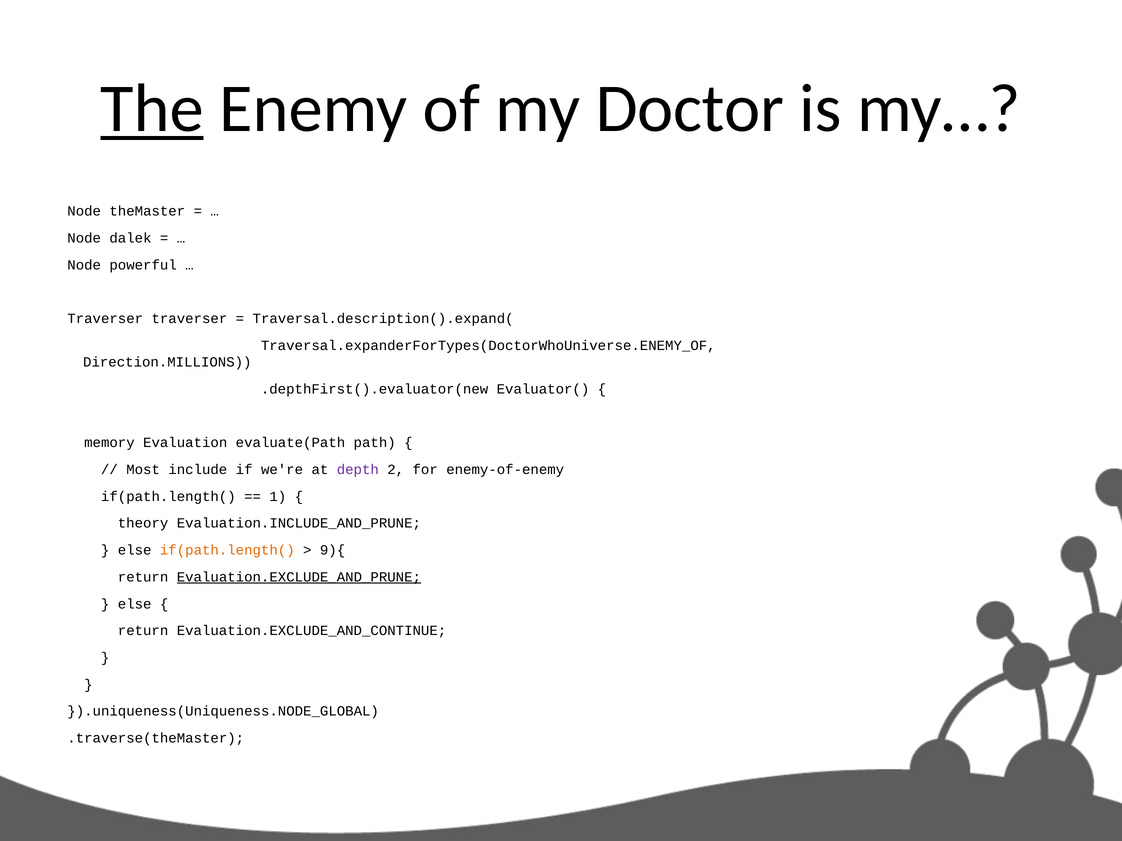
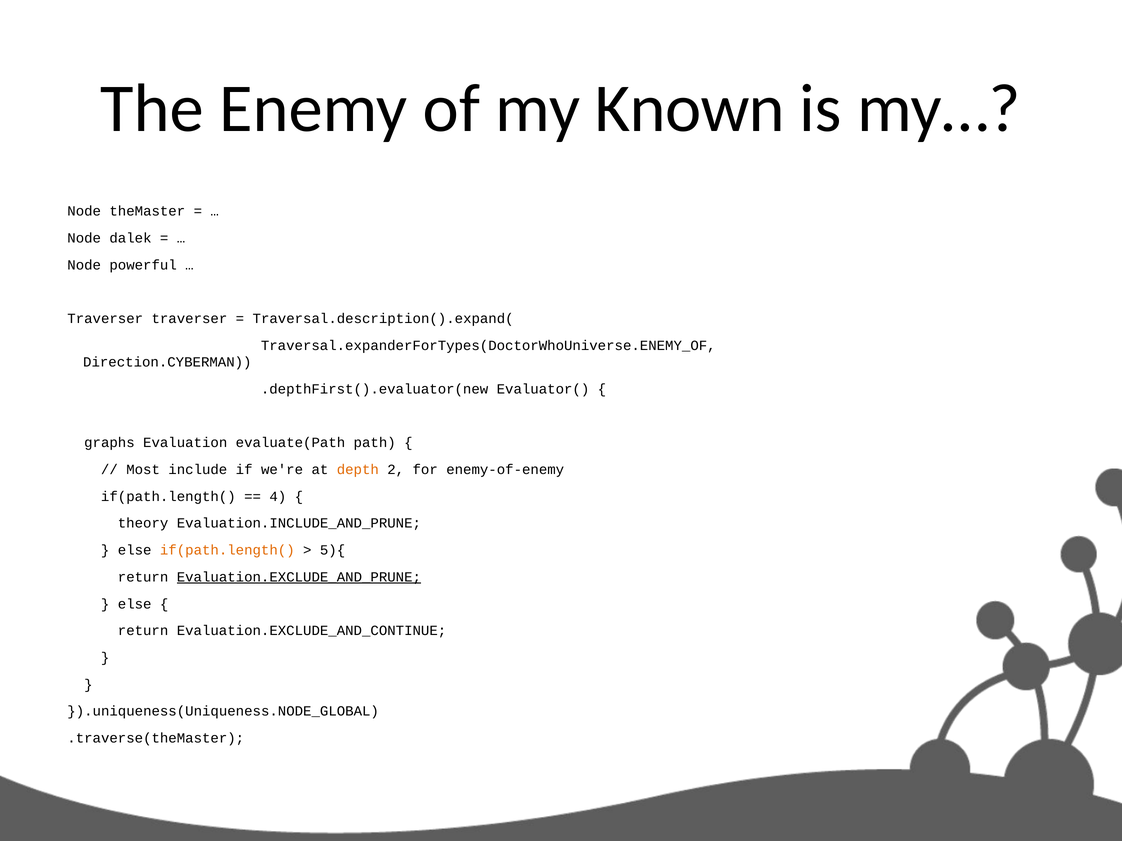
The underline: present -> none (152, 109)
Doctor: Doctor -> Known (690, 109)
Direction.MILLIONS: Direction.MILLIONS -> Direction.CYBERMAN (167, 363)
memory: memory -> graphs (109, 443)
depth colour: purple -> orange (358, 470)
1: 1 -> 4 (278, 497)
9){: 9){ -> 5){ (333, 551)
